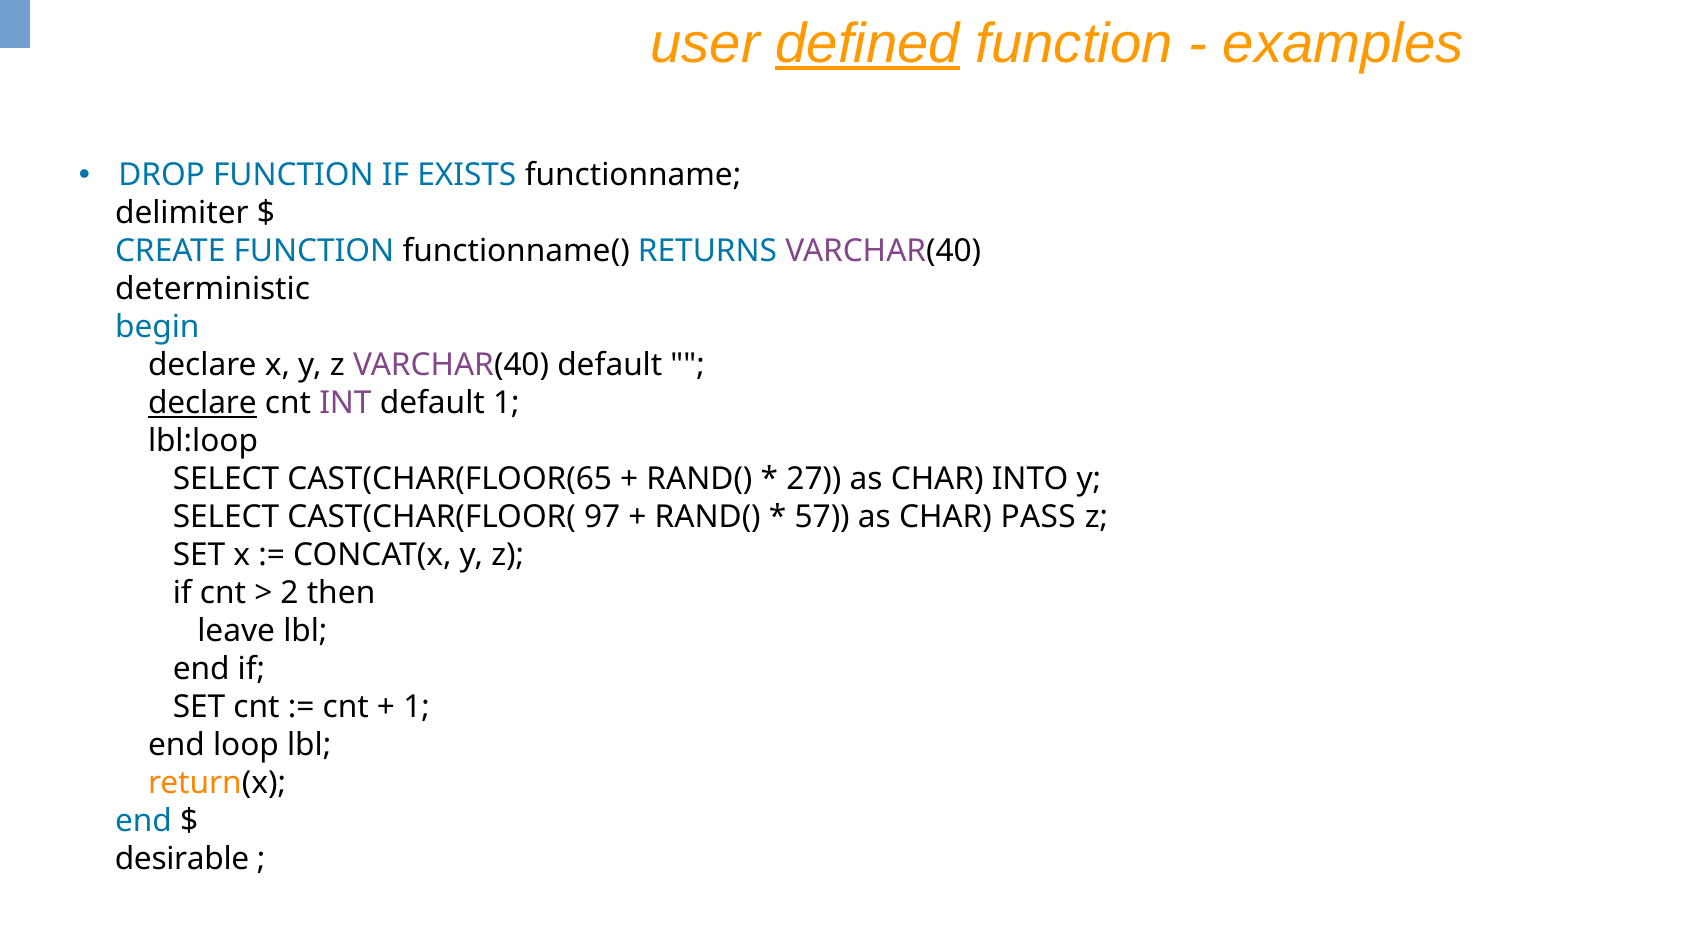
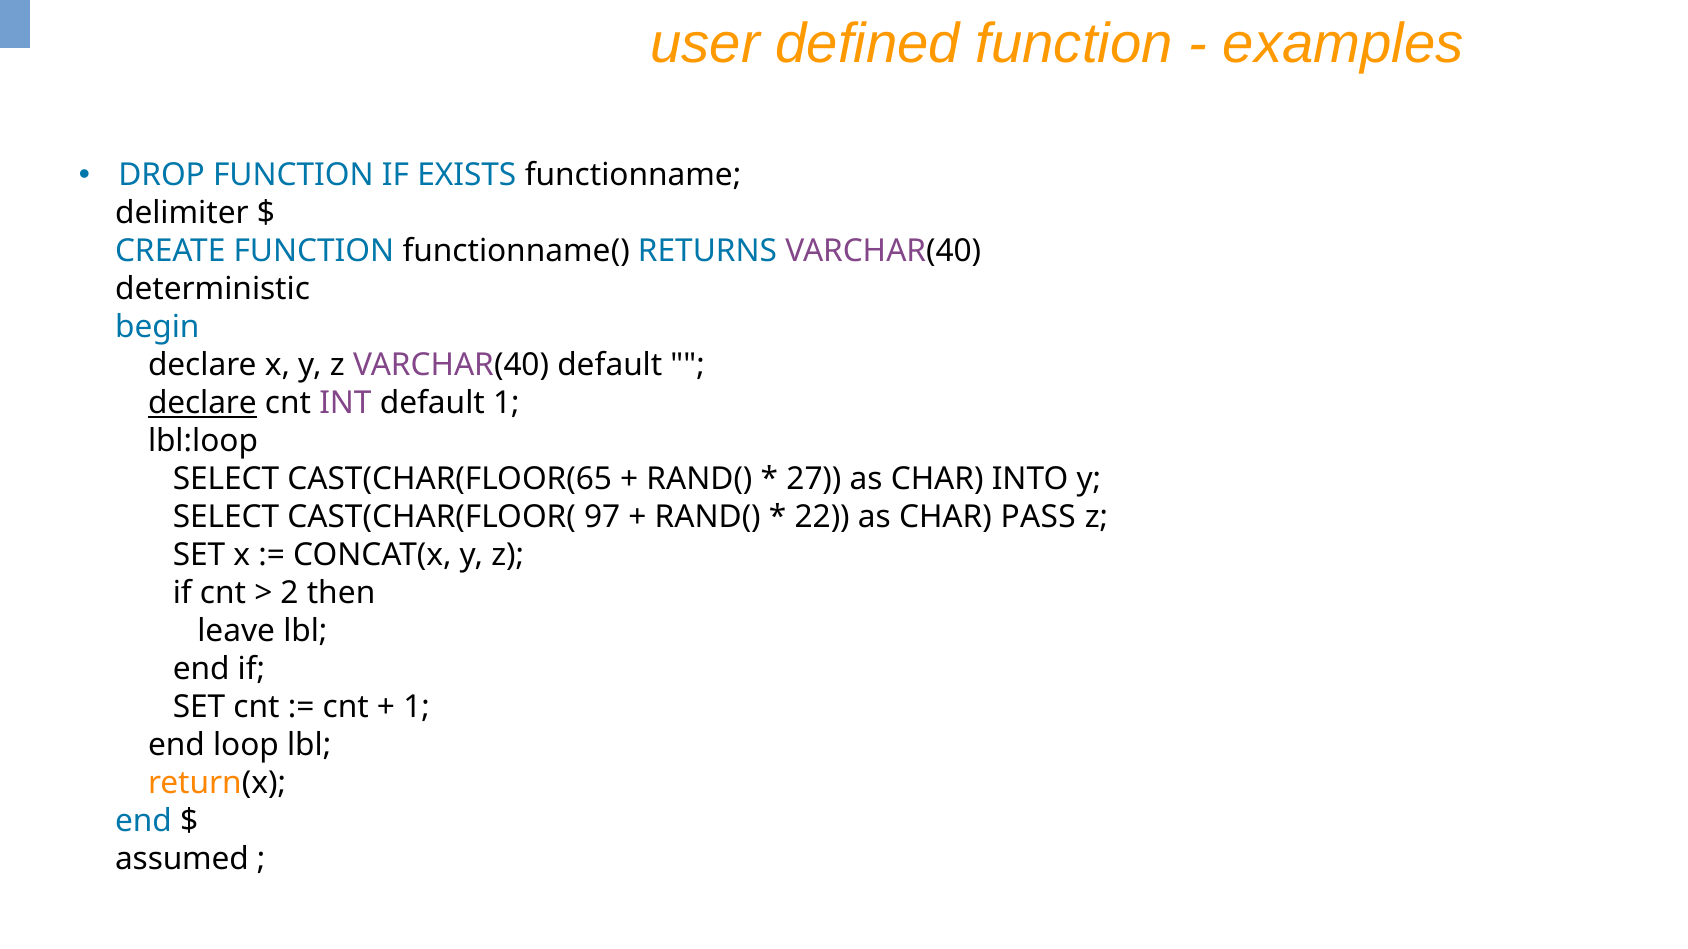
defined underline: present -> none (868, 44)
57: 57 -> 22 (822, 517)
desirable: desirable -> assumed (182, 859)
